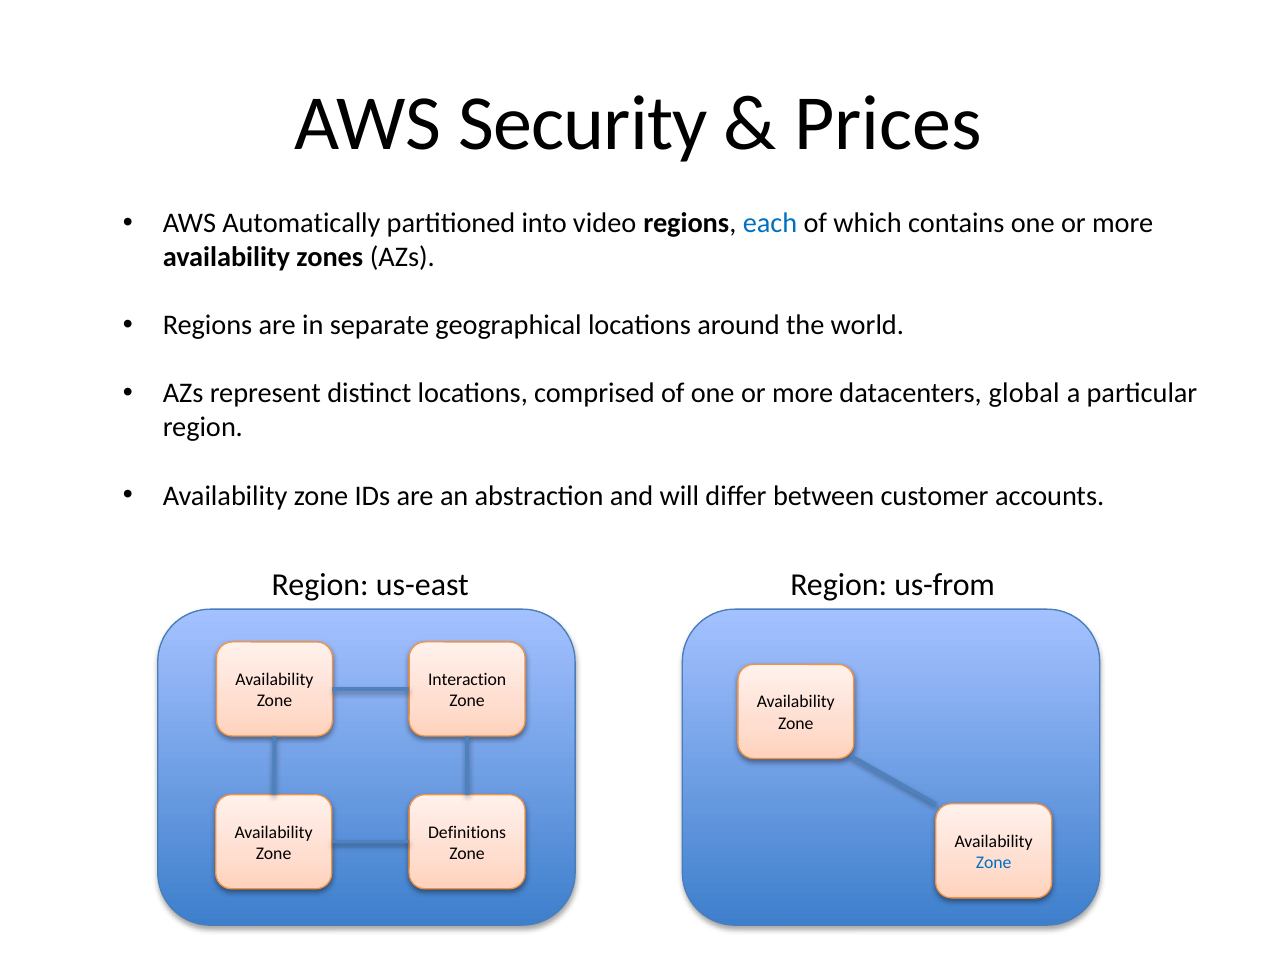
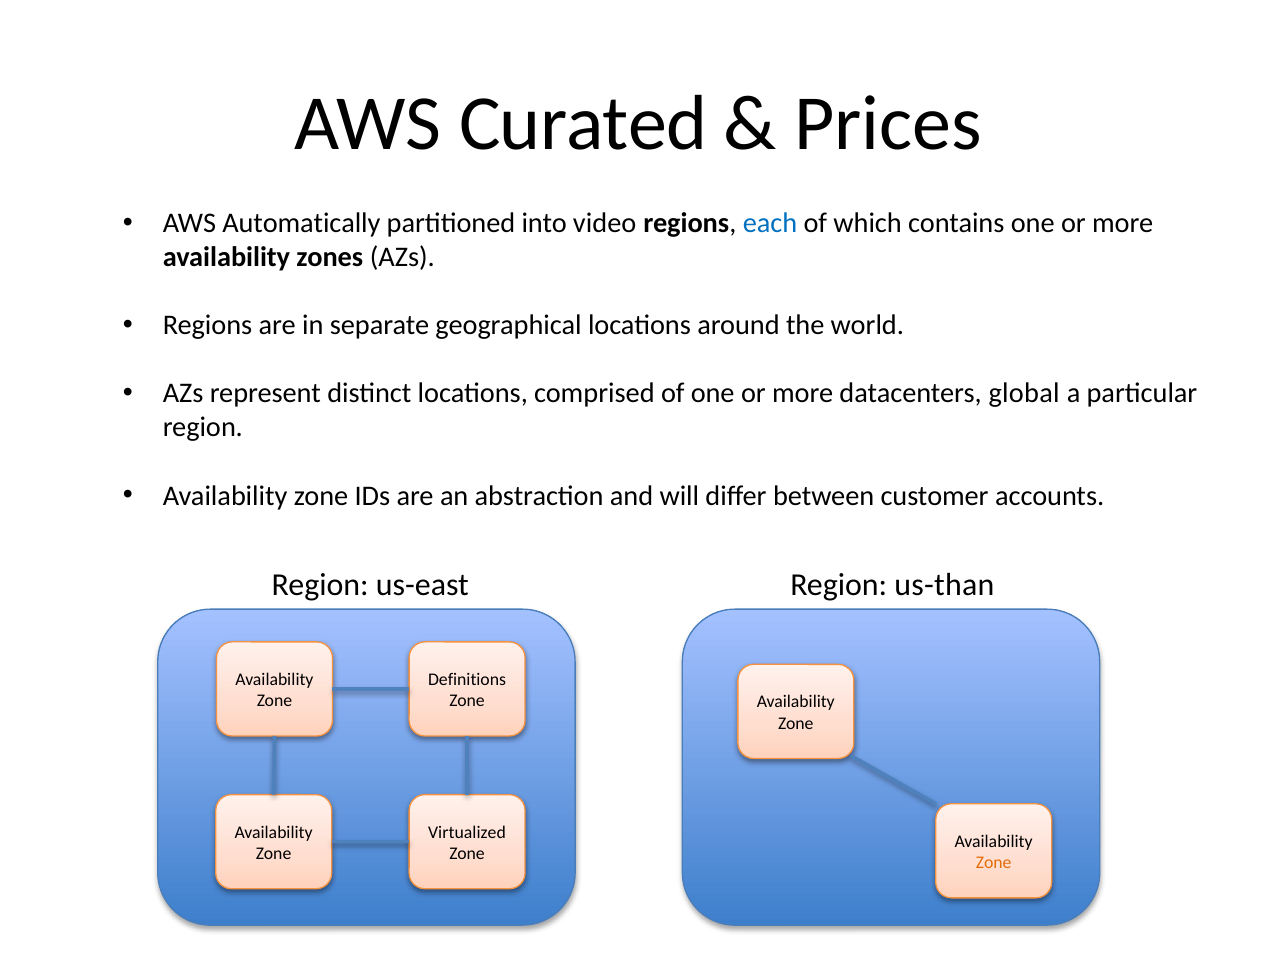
Security: Security -> Curated (583, 124)
us-from: us-from -> us-than (944, 585)
Interaction: Interaction -> Definitions (467, 679)
Definitions: Definitions -> Virtualized (467, 832)
Zone colour: blue -> orange (994, 862)
